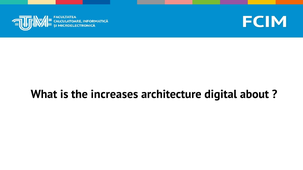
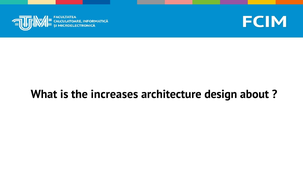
digital: digital -> design (221, 95)
